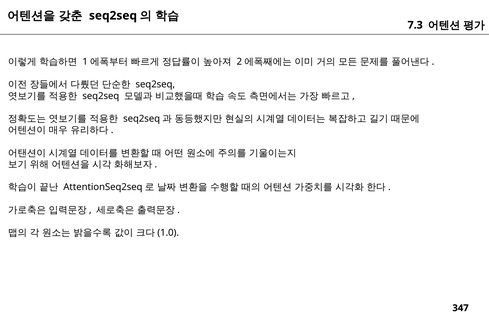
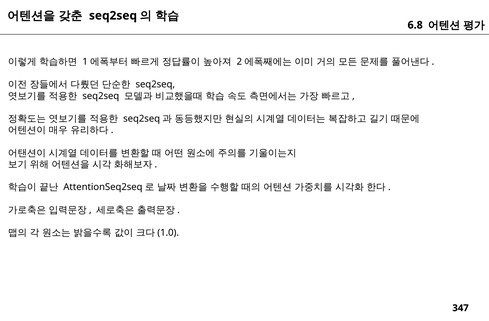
7.3: 7.3 -> 6.8 (415, 25)
